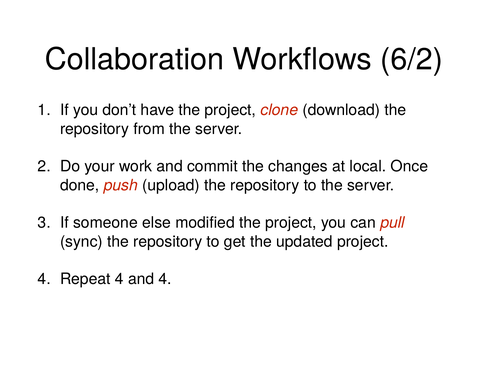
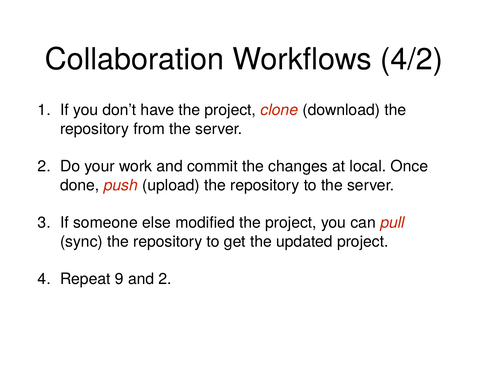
6/2: 6/2 -> 4/2 (412, 59)
Repeat 4: 4 -> 9 (119, 279)
and 4: 4 -> 2 (165, 279)
